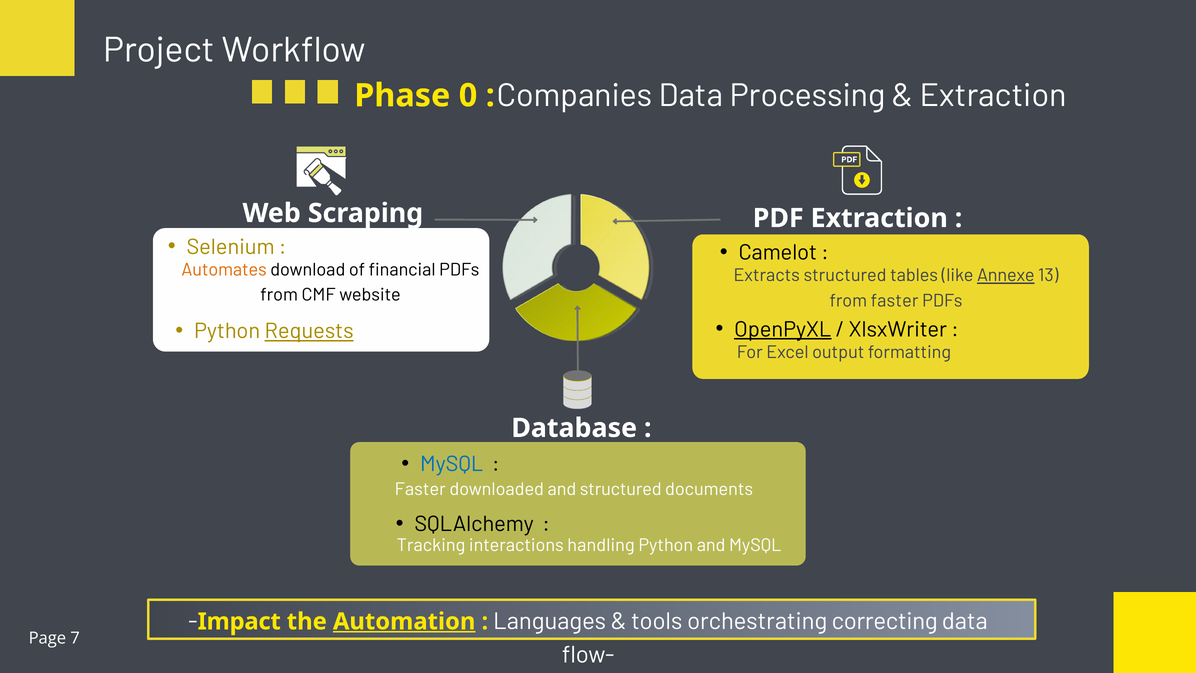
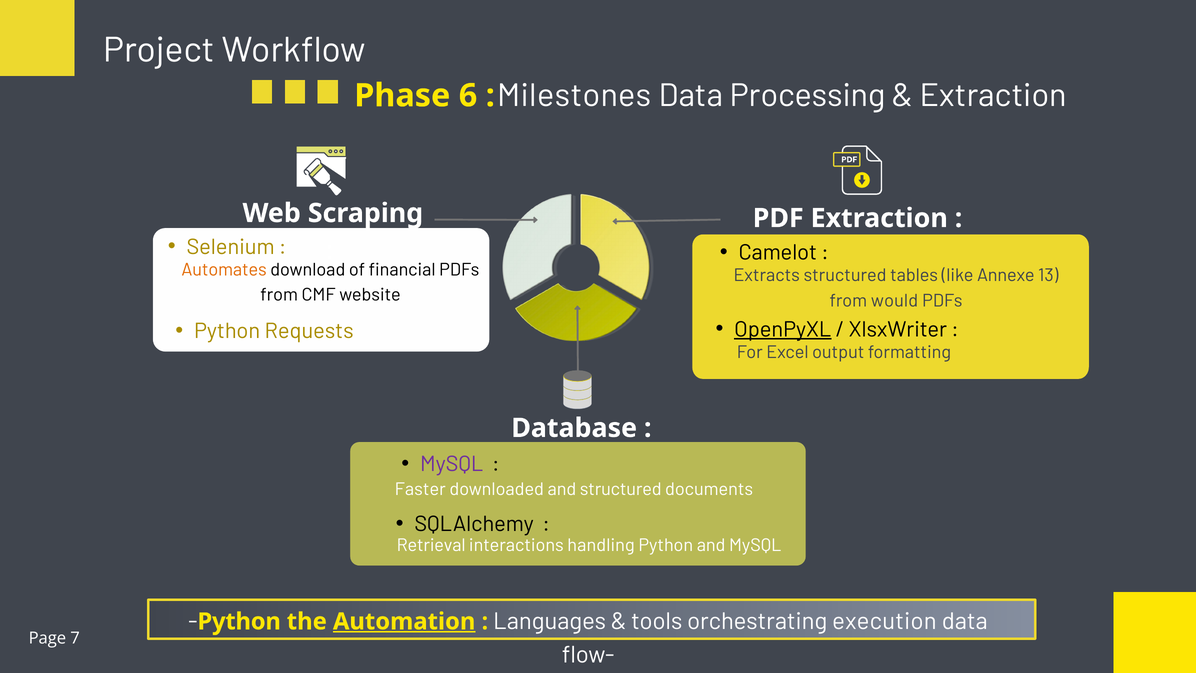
Companies: Companies -> Milestones (574, 96)
0: 0 -> 6 (468, 96)
Annexe underline: present -> none (1006, 275)
from faster: faster -> would (895, 301)
Requests underline: present -> none (309, 331)
MySQL colour: blue -> purple (452, 464)
Tracking: Tracking -> Retrieval (431, 545)
Impact: Impact -> Python (239, 621)
correcting: correcting -> execution (884, 621)
